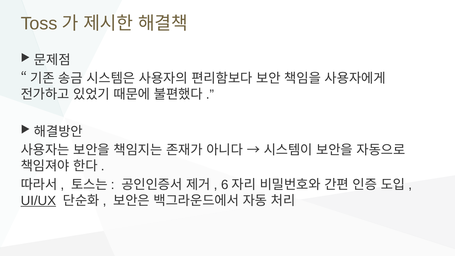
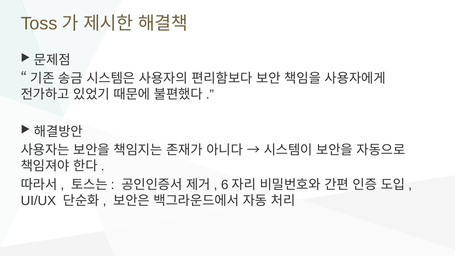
UI/UX underline: present -> none (38, 201)
